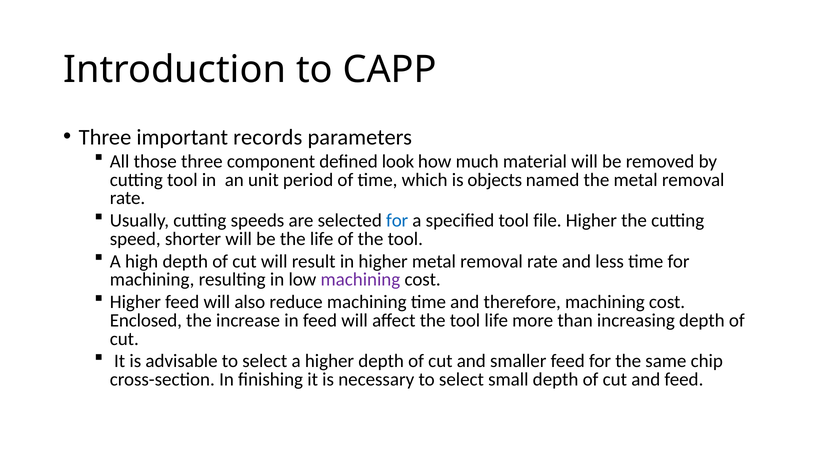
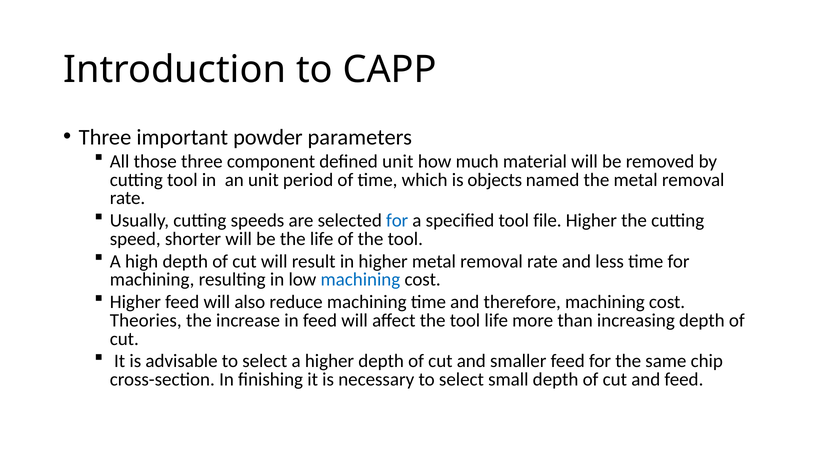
records: records -> powder (268, 137)
defined look: look -> unit (398, 161)
machining colour: purple -> blue (360, 280)
Enclosed: Enclosed -> Theories (146, 321)
